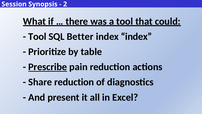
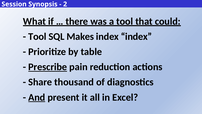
Better: Better -> Makes (80, 36)
Share reduction: reduction -> thousand (74, 82)
And underline: none -> present (37, 97)
